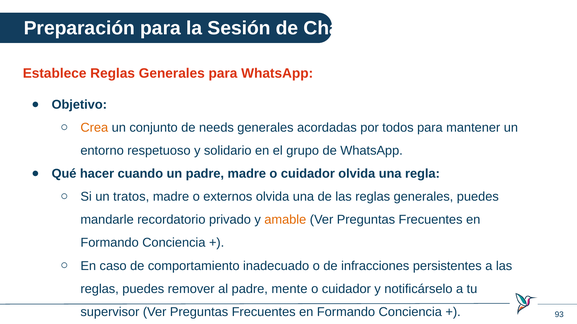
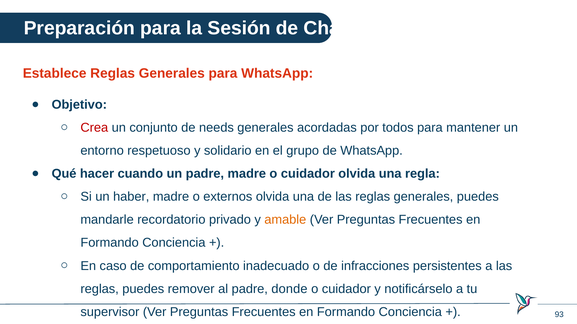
Crea colour: orange -> red (94, 128)
tratos: tratos -> haber (131, 197)
mente: mente -> donde (289, 289)
